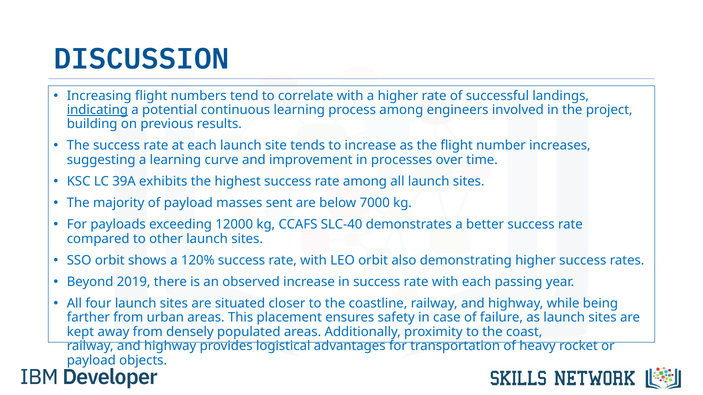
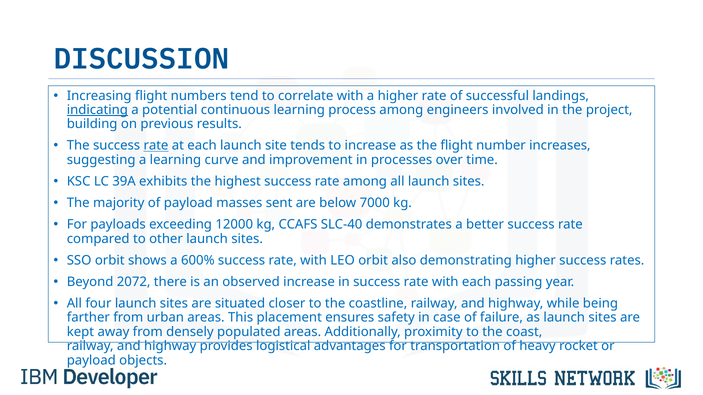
rate underline: none -> present (156, 146)
120%: 120% -> 600% (198, 261)
2019: 2019 -> 2072 (134, 282)
